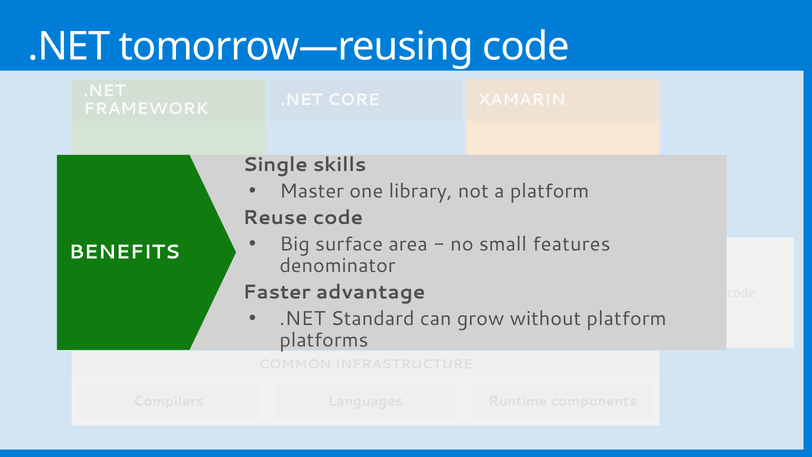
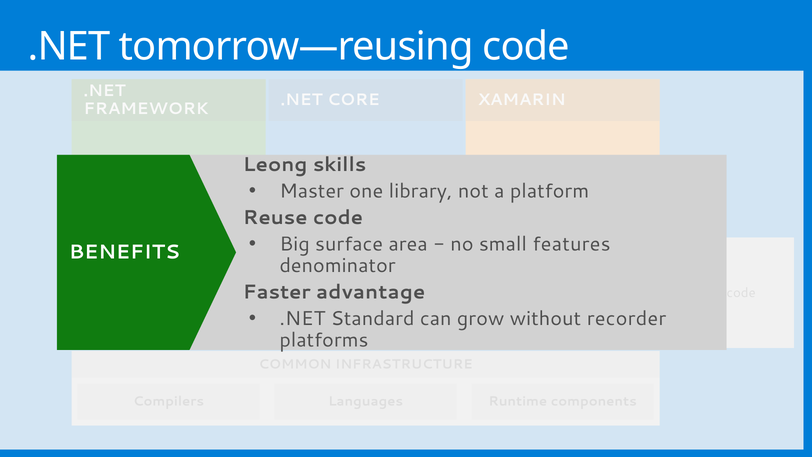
Single: Single -> Leong (275, 164)
without platform: platform -> recorder (626, 318)
